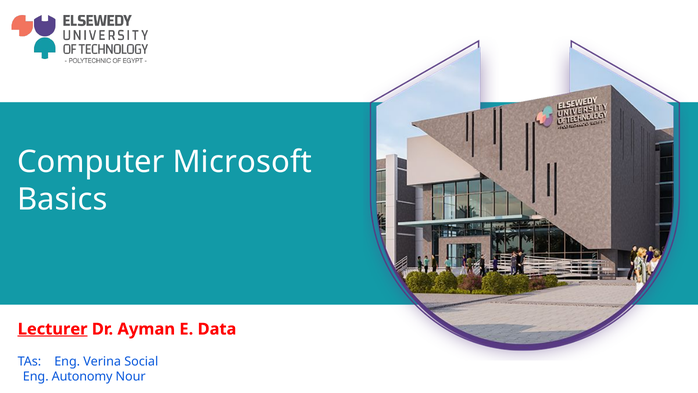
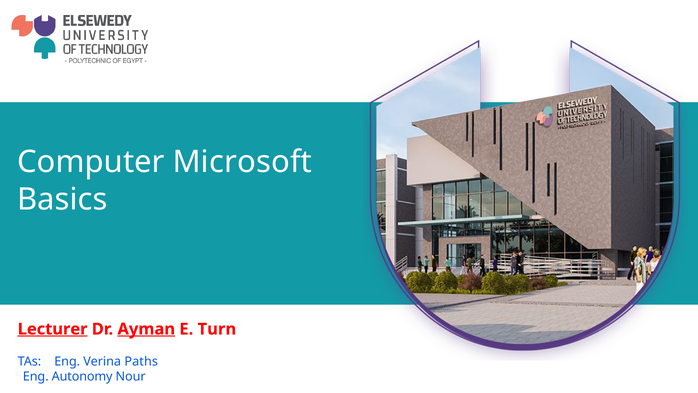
Ayman underline: none -> present (146, 329)
Data: Data -> Turn (217, 329)
Social: Social -> Paths (141, 361)
